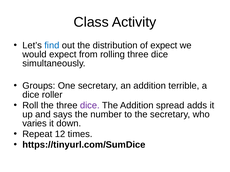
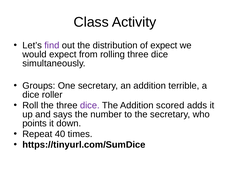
find colour: blue -> purple (52, 46)
spread: spread -> scored (170, 106)
varies: varies -> points (35, 124)
12: 12 -> 40 (60, 134)
